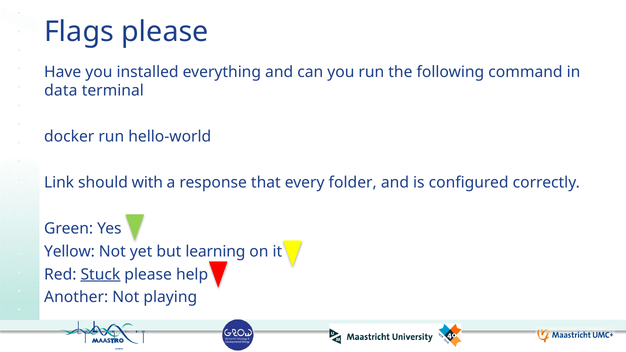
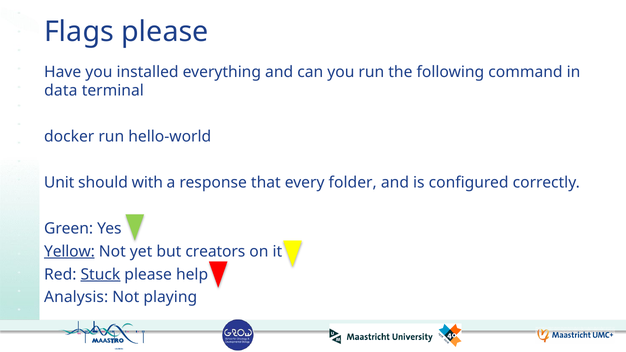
Link: Link -> Unit (59, 183)
Yellow underline: none -> present (69, 251)
learning: learning -> creators (215, 251)
Another: Another -> Analysis (76, 297)
